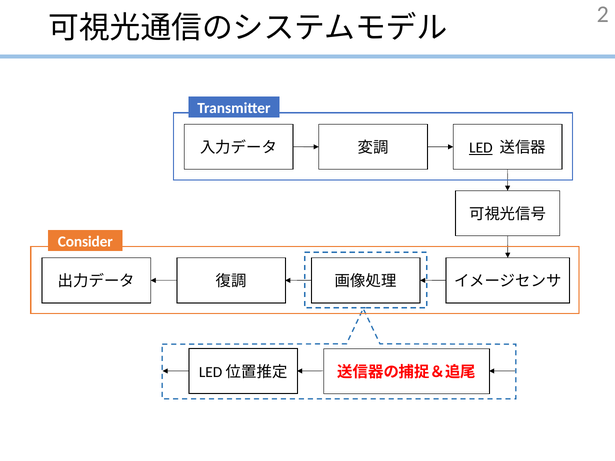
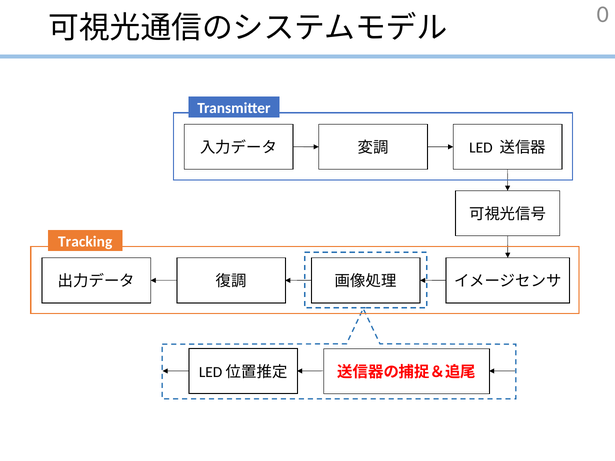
2: 2 -> 0 (603, 14)
LED underline: present -> none (481, 148)
Consider: Consider -> Tracking (85, 242)
